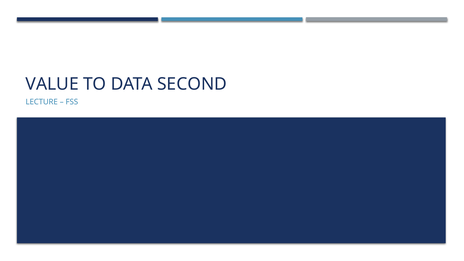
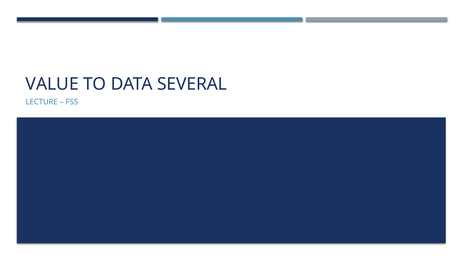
SECOND: SECOND -> SEVERAL (192, 84)
